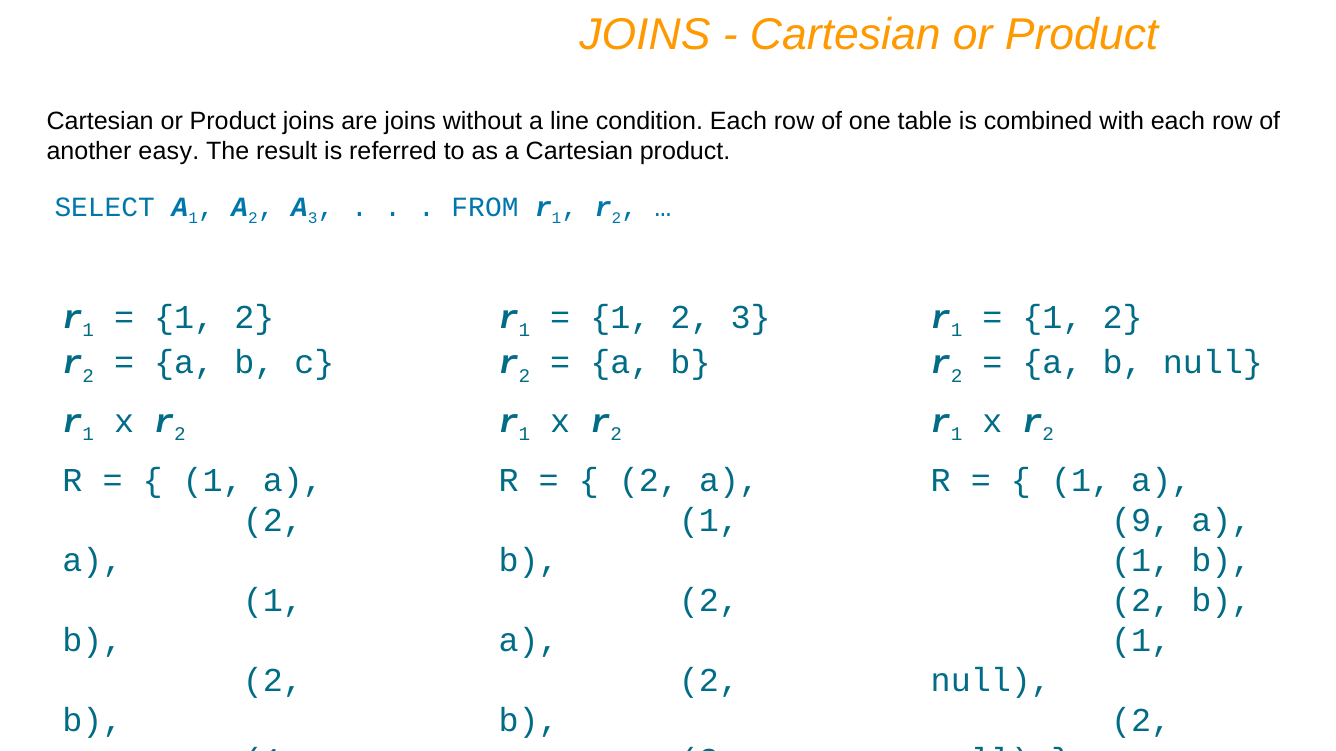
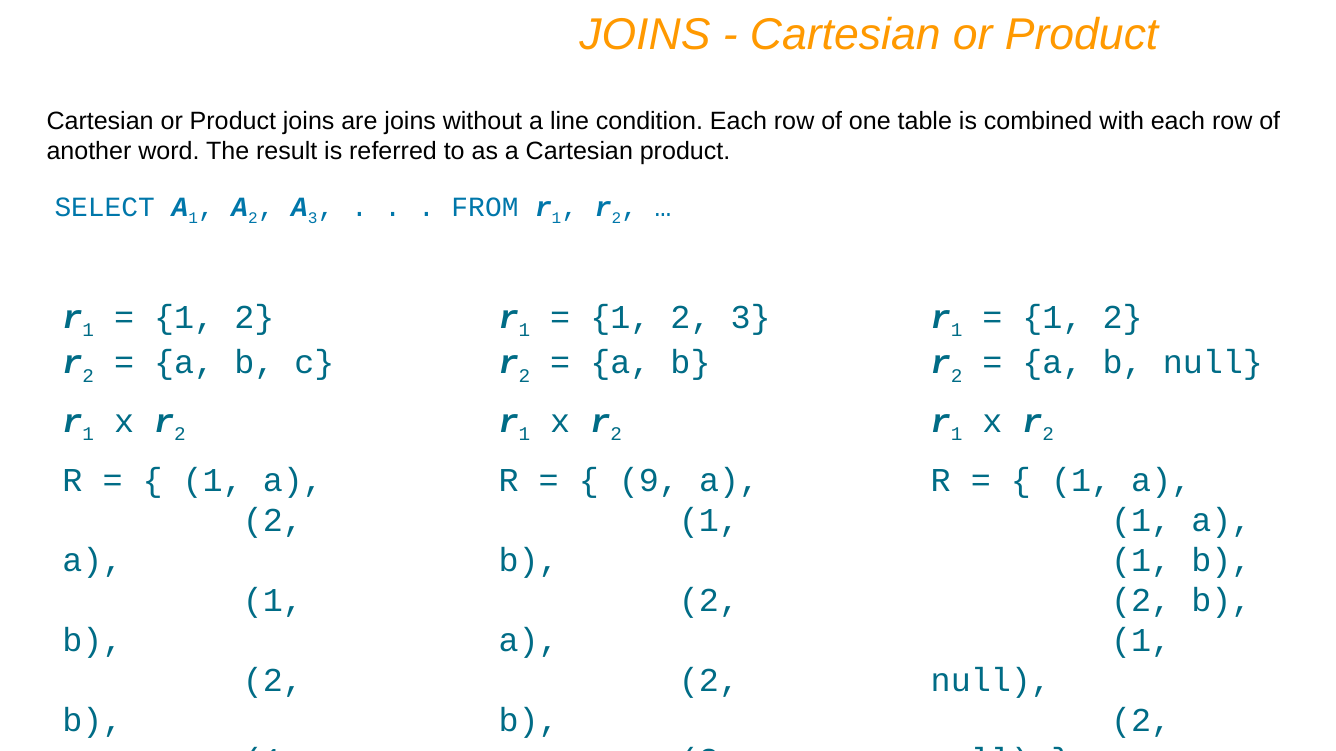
easy: easy -> word (169, 151)
2: 2 -> 9 (649, 481)
9: 9 -> 1 (1141, 521)
